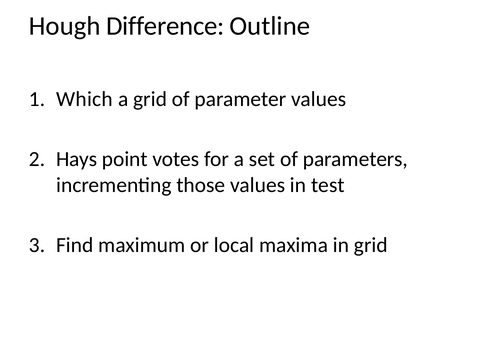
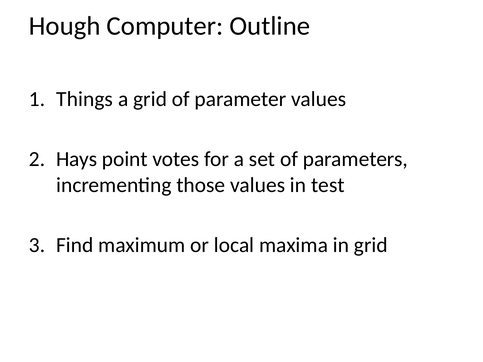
Difference: Difference -> Computer (165, 26)
Which: Which -> Things (85, 99)
